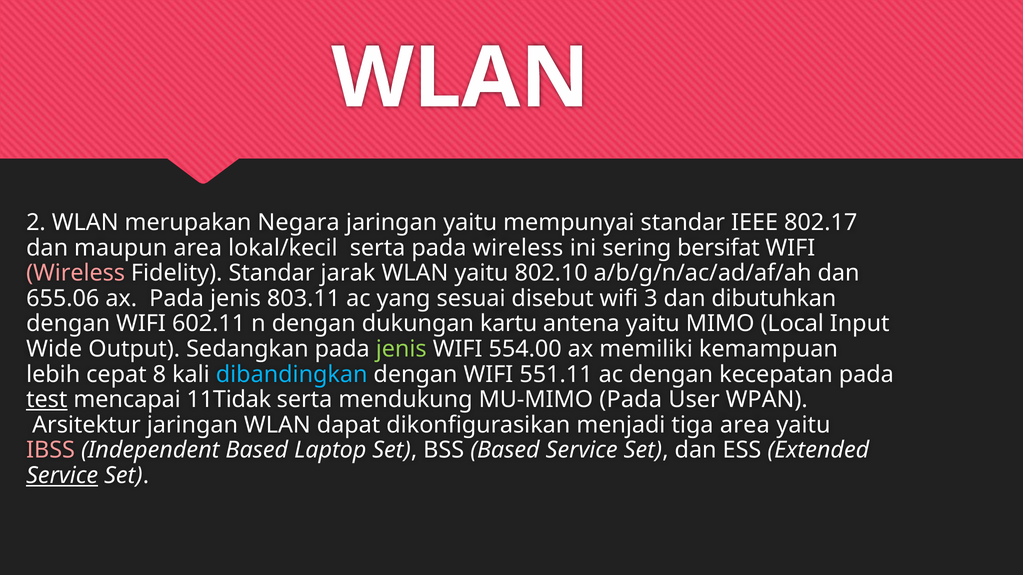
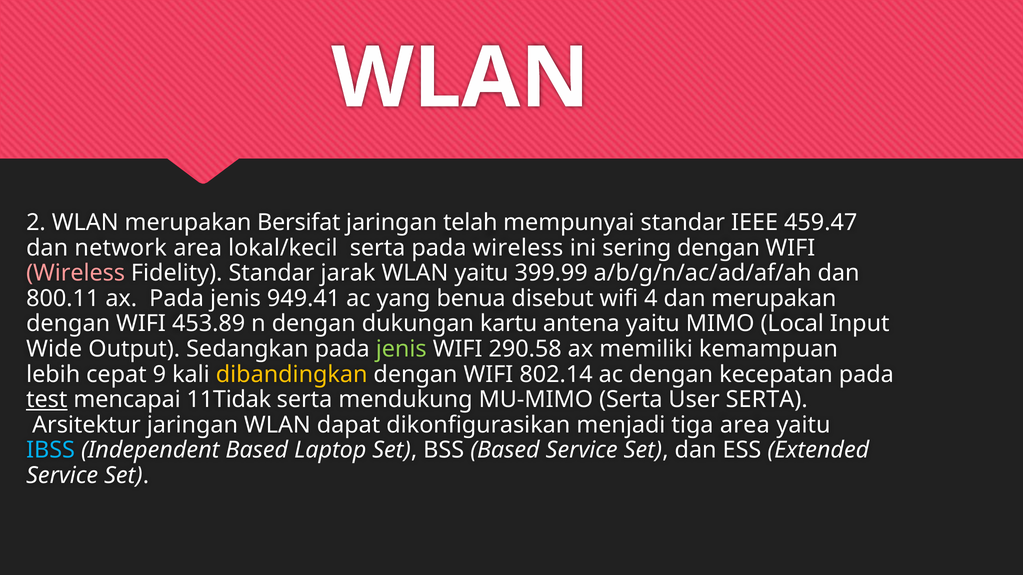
Negara: Negara -> Bersifat (299, 223)
jaringan yaitu: yaitu -> telah (470, 223)
802.17: 802.17 -> 459.47 (821, 223)
maupun: maupun -> network (121, 248)
sering bersifat: bersifat -> dengan (719, 248)
802.10: 802.10 -> 399.99 (551, 273)
655.06: 655.06 -> 800.11 (63, 299)
803.11: 803.11 -> 949.41 (304, 299)
sesuai: sesuai -> benua (471, 299)
3: 3 -> 4 (651, 299)
dan dibutuhkan: dibutuhkan -> merupakan (774, 299)
602.11: 602.11 -> 453.89 (209, 324)
554.00: 554.00 -> 290.58 (525, 349)
8: 8 -> 9 (159, 375)
dibandingkan colour: light blue -> yellow (292, 375)
551.11: 551.11 -> 802.14 (556, 375)
MU-MIMO Pada: Pada -> Serta (631, 400)
User WPAN: WPAN -> SERTA (767, 400)
IBSS colour: pink -> light blue (51, 451)
Service underline: present -> none (62, 476)
